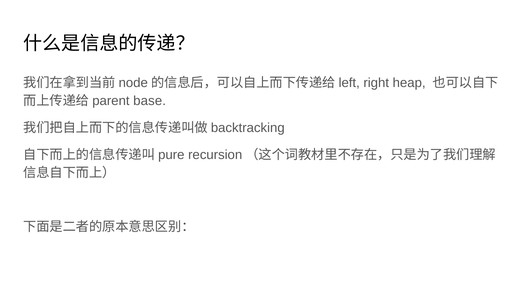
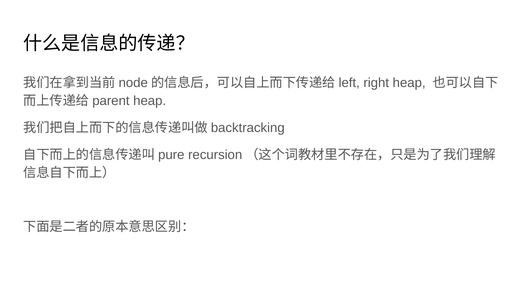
base: base -> heap (150, 101)
